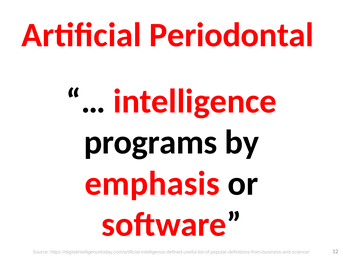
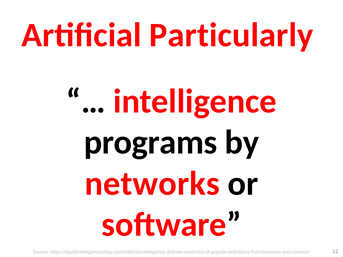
Periodontal: Periodontal -> Particularly (231, 35)
emphasis: emphasis -> networks (152, 184)
